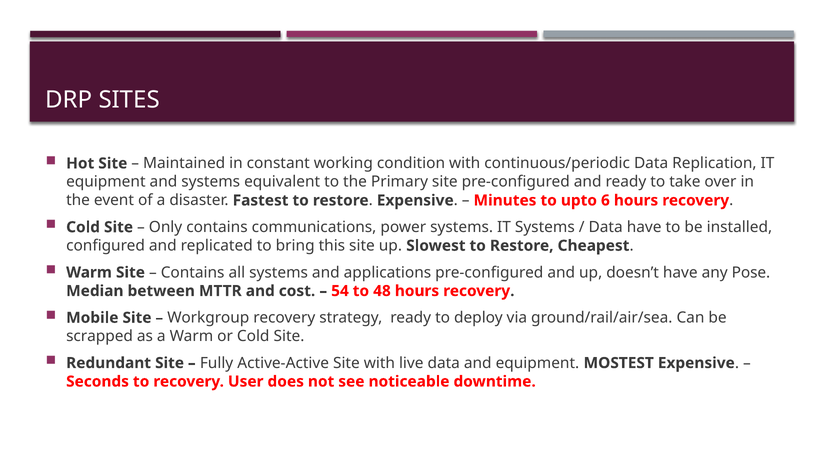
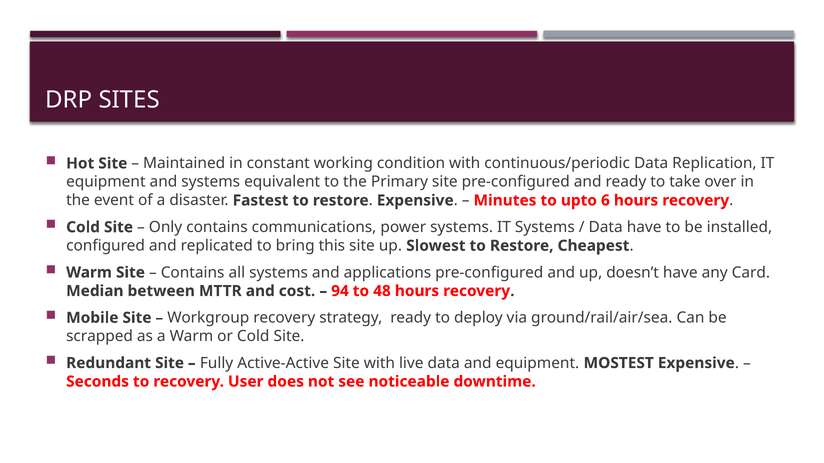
Pose: Pose -> Card (751, 273)
54: 54 -> 94 (340, 291)
